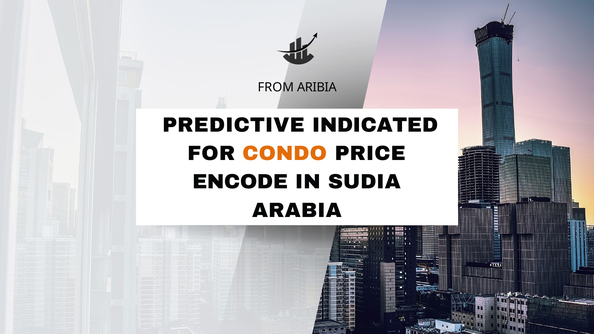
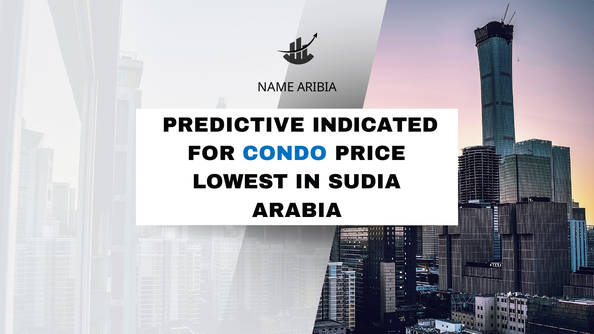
FROM: FROM -> NAME (276, 87)
CONDO colour: orange -> blue (285, 153)
ENCODE: ENCODE -> LOWEST (240, 182)
